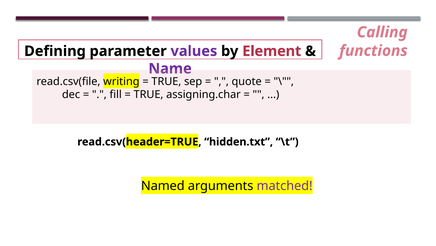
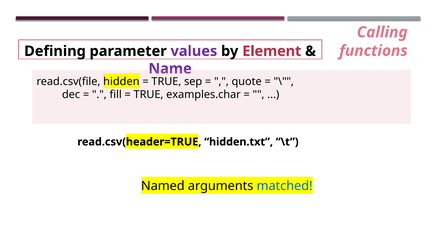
writing: writing -> hidden (121, 81)
assigning.char: assigning.char -> examples.char (203, 94)
matched colour: purple -> blue (285, 185)
